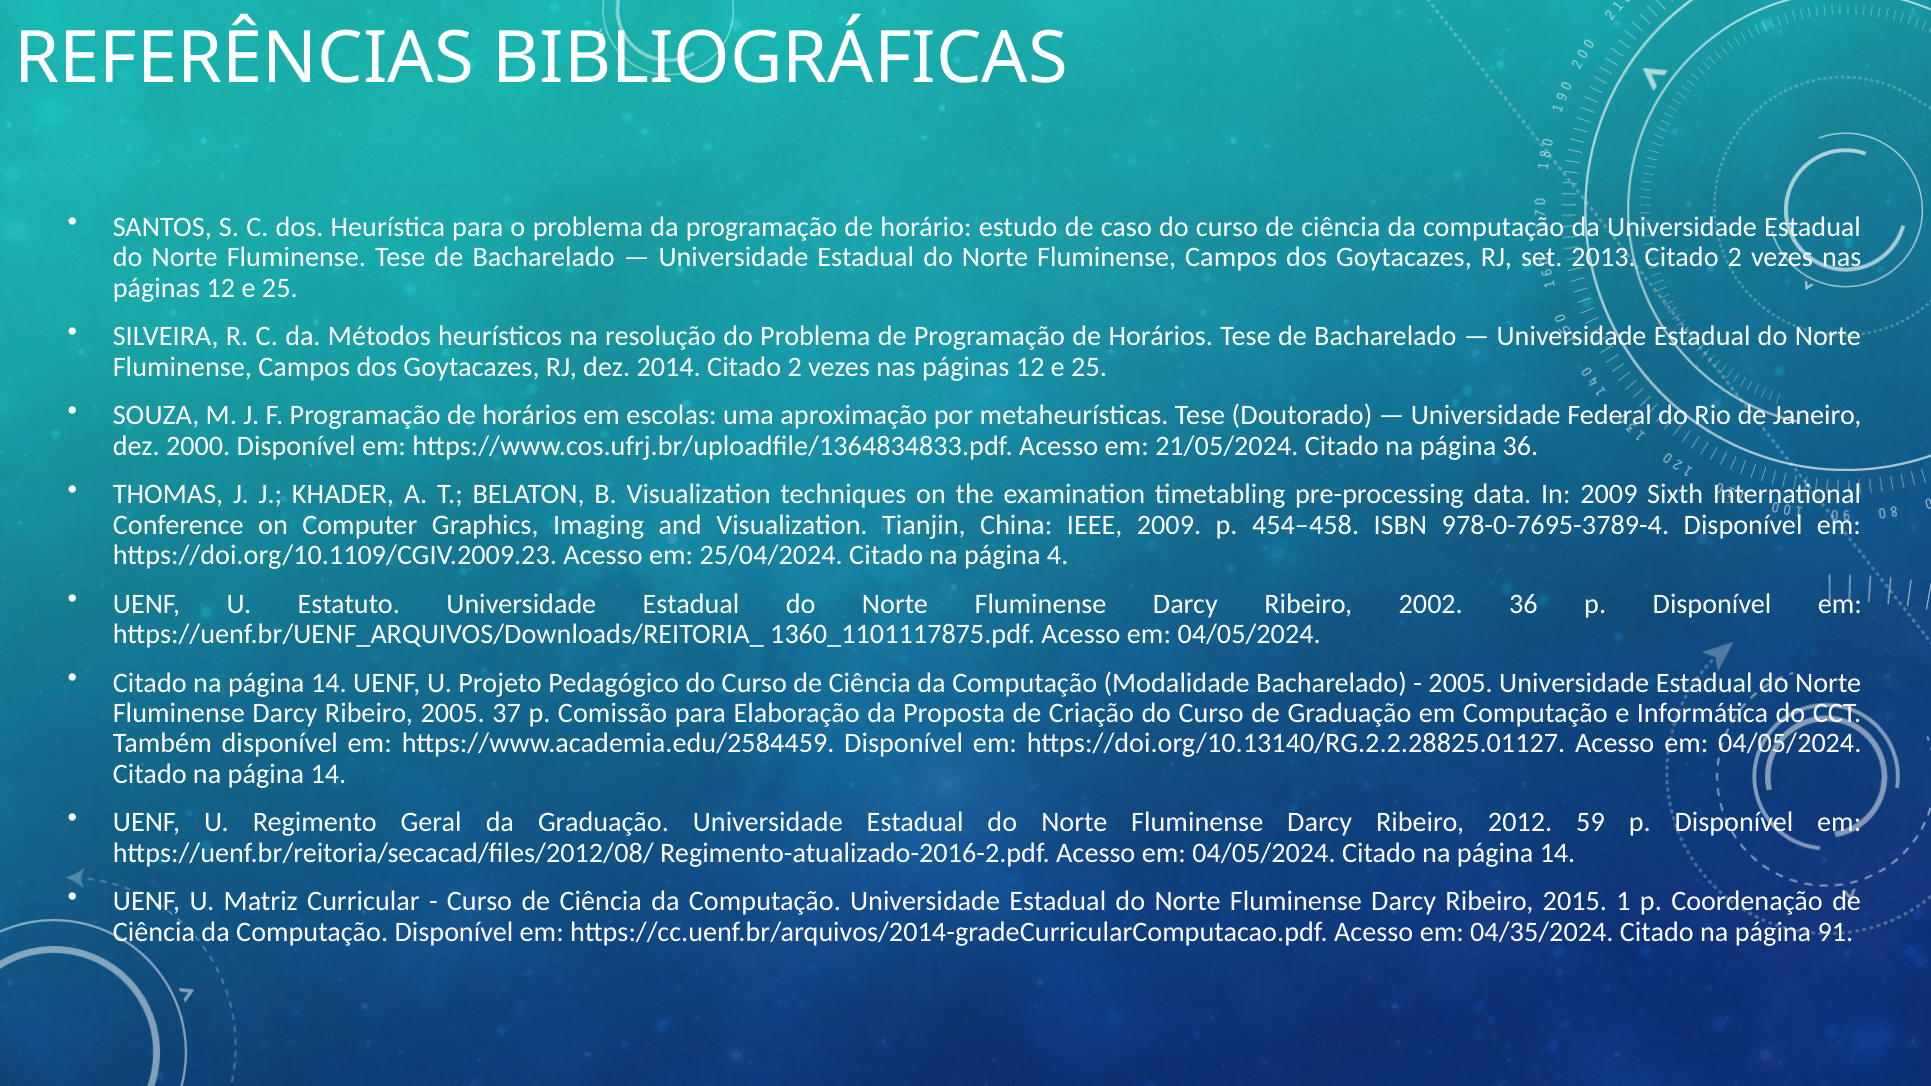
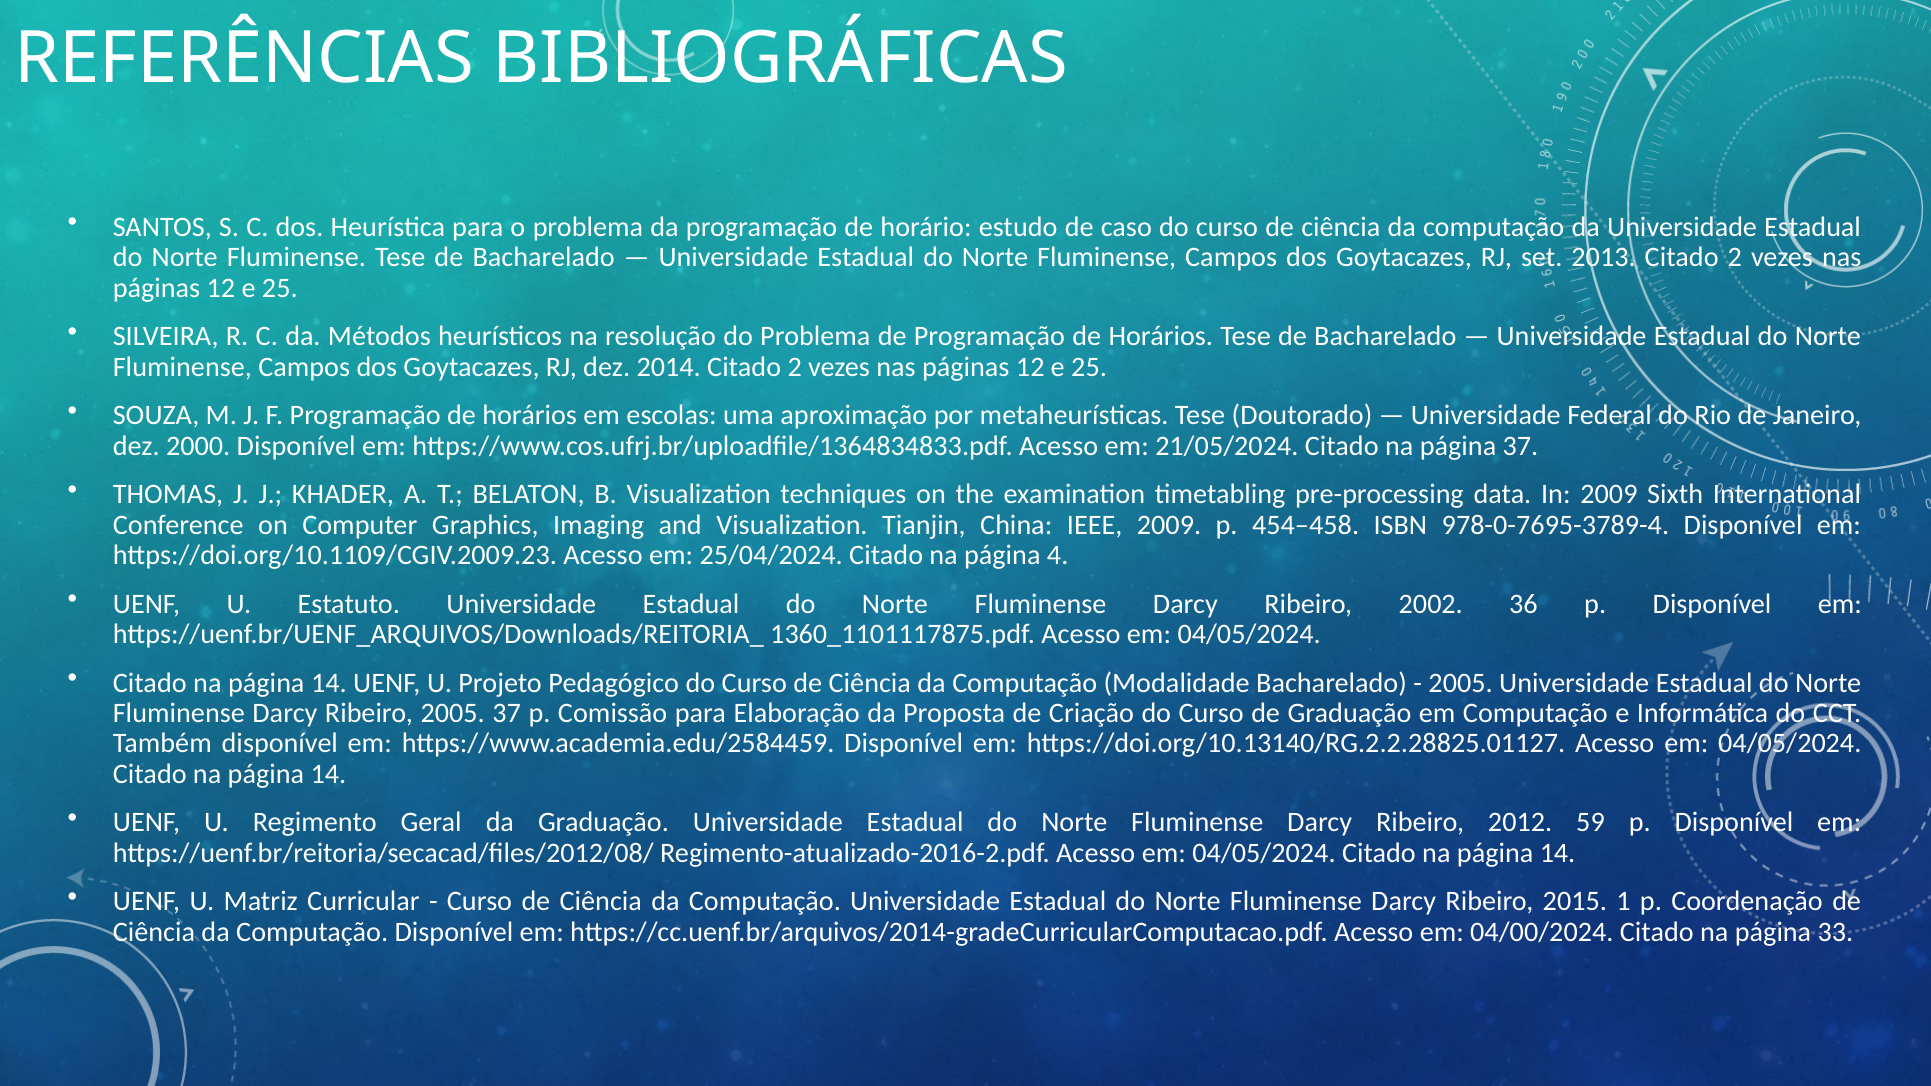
página 36: 36 -> 37 (1520, 446)
04/35/2024: 04/35/2024 -> 04/00/2024 (1542, 932)
91: 91 -> 33 (1835, 932)
